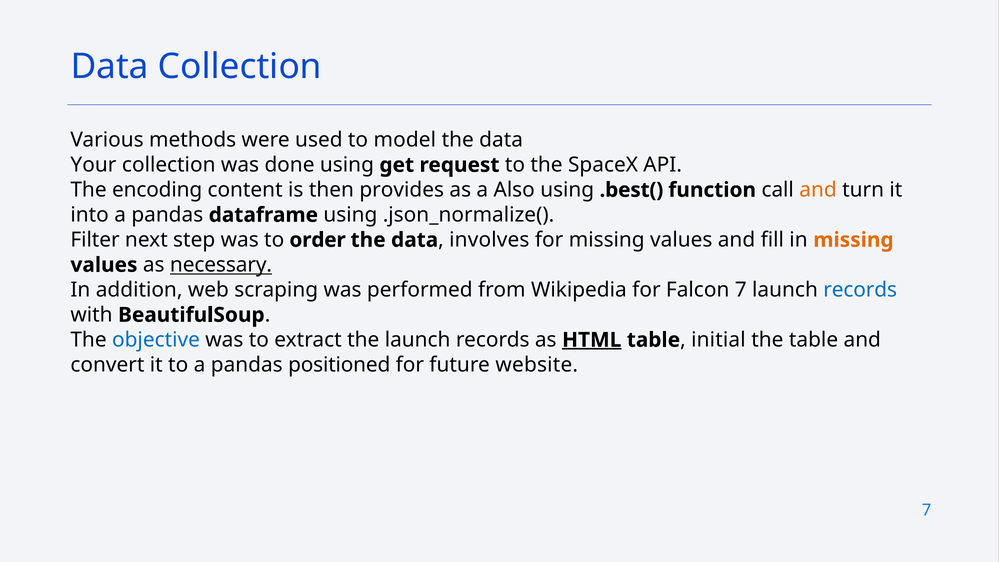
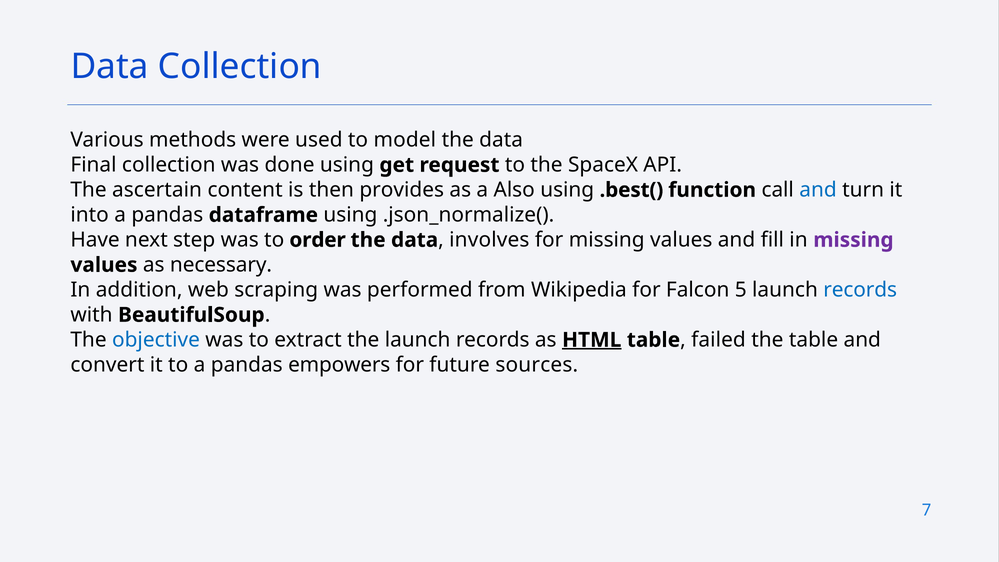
Your: Your -> Final (93, 165)
encoding: encoding -> ascertain (157, 190)
and colour: orange -> blue (818, 190)
Filter: Filter -> Have (95, 240)
missing colour: orange -> purple (853, 240)
necessary underline: present -> none (221, 265)
Falcon 7: 7 -> 5 (741, 290)
initial: initial -> failed (718, 340)
positioned: positioned -> empowers (339, 365)
website: website -> sources (537, 365)
